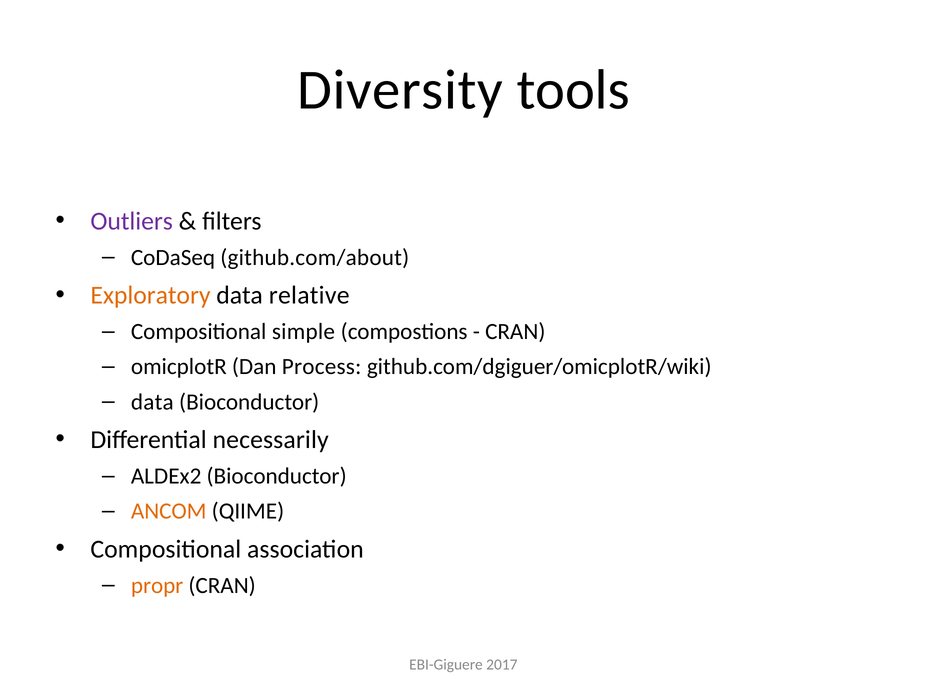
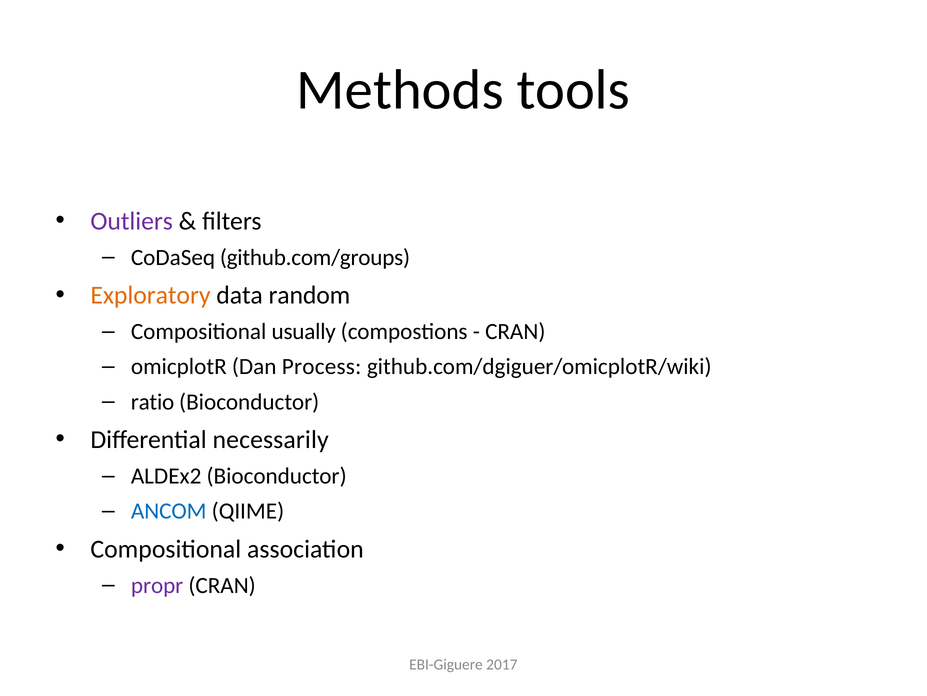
Diversity: Diversity -> Methods (400, 90)
github.com/about: github.com/about -> github.com/groups (315, 257)
relative: relative -> random (309, 295)
simple: simple -> usually (304, 331)
data: data -> ratio (153, 401)
ANCOM colour: orange -> blue (169, 511)
propr colour: orange -> purple (157, 585)
